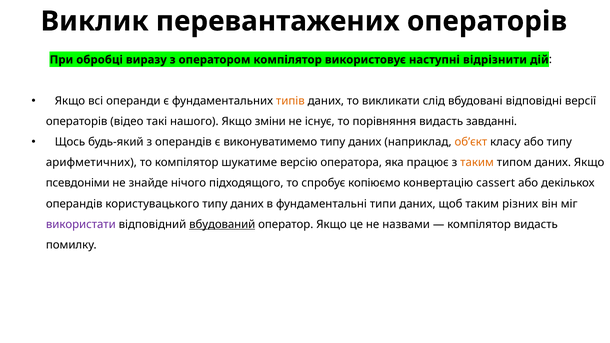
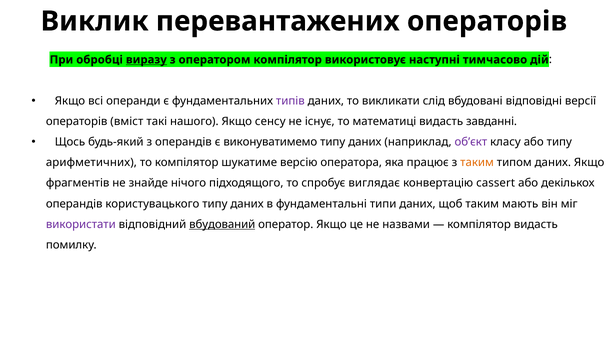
виразу underline: none -> present (146, 60)
відрізнити: відрізнити -> тимчасово (495, 60)
типів colour: orange -> purple (290, 101)
відео: відео -> вміст (127, 121)
зміни: зміни -> сенсу (270, 121)
порівняння: порівняння -> математиці (384, 121)
об’єкт colour: orange -> purple (471, 142)
псевдоніми: псевдоніми -> фрагментів (78, 183)
копіюємо: копіюємо -> виглядає (374, 183)
різних: різних -> мають (520, 204)
